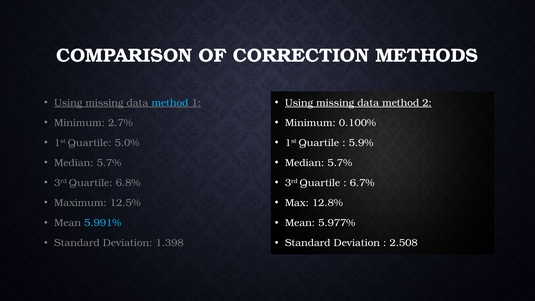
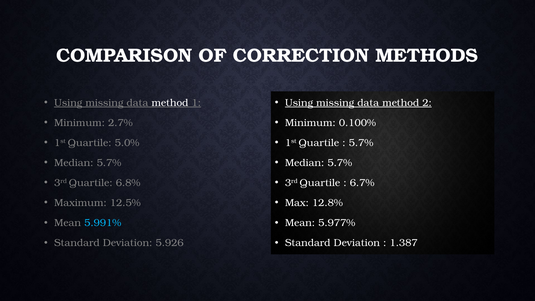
method colour: light blue -> white (170, 103)
5.9%: 5.9% -> 5.7% (361, 143)
1.398: 1.398 -> 5.926 (170, 243)
2.508: 2.508 -> 1.387 (404, 243)
